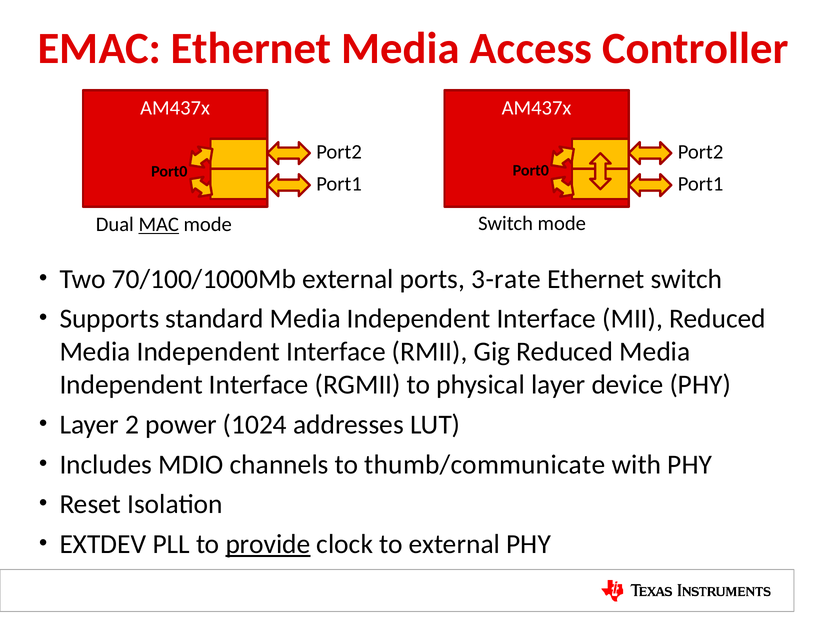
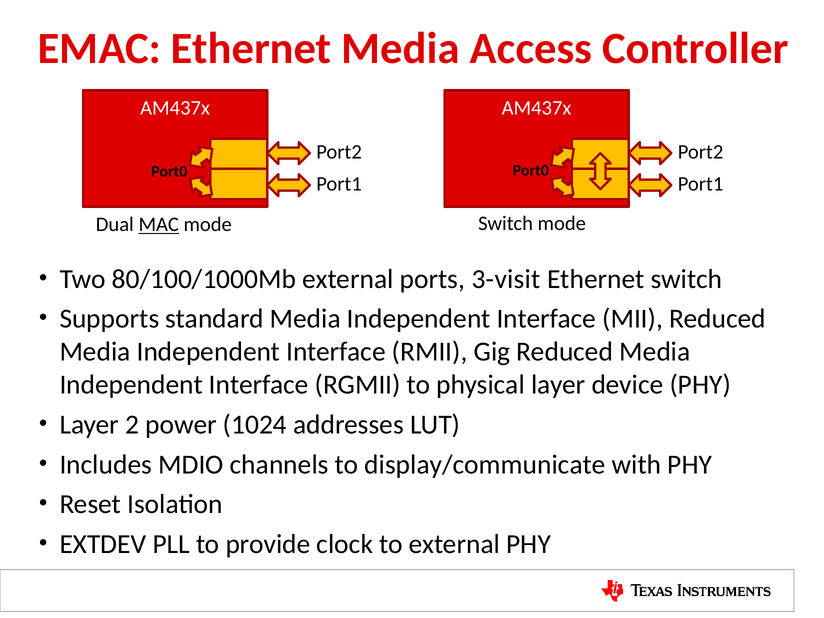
70/100/1000Mb: 70/100/1000Mb -> 80/100/1000Mb (204, 279)
3-rate: 3-rate -> 3-visit (506, 279)
thumb/communicate: thumb/communicate -> display/communicate (485, 464)
provide underline: present -> none (268, 544)
